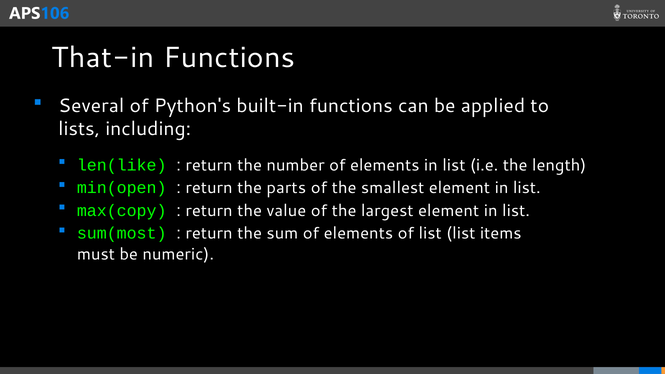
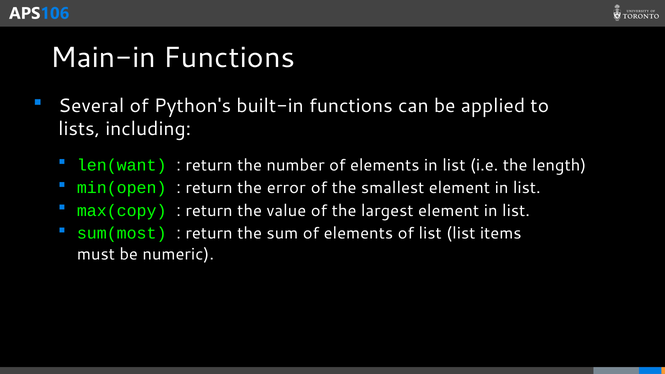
That-in: That-in -> Main-in (103, 58)
len(like: len(like -> len(want (122, 165)
parts: parts -> error (286, 188)
